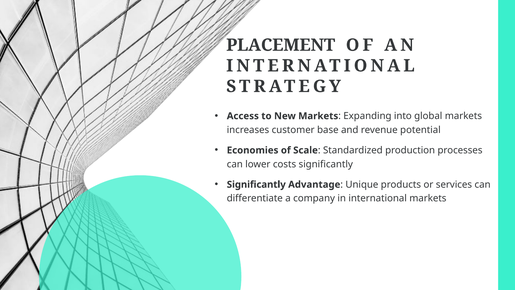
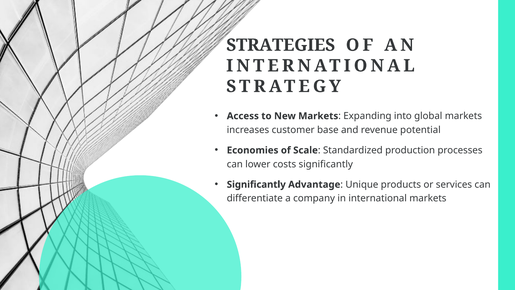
PLACEMENT: PLACEMENT -> STRATEGIES (281, 45)
